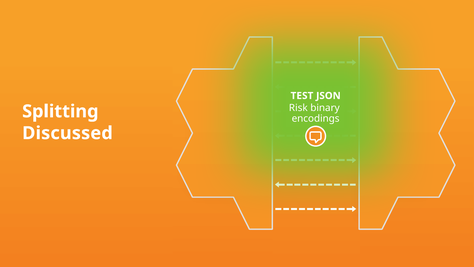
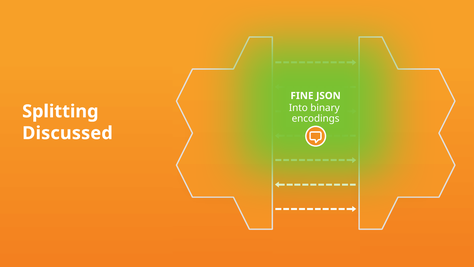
TEST: TEST -> FINE (302, 96)
Risk: Risk -> Into (298, 108)
